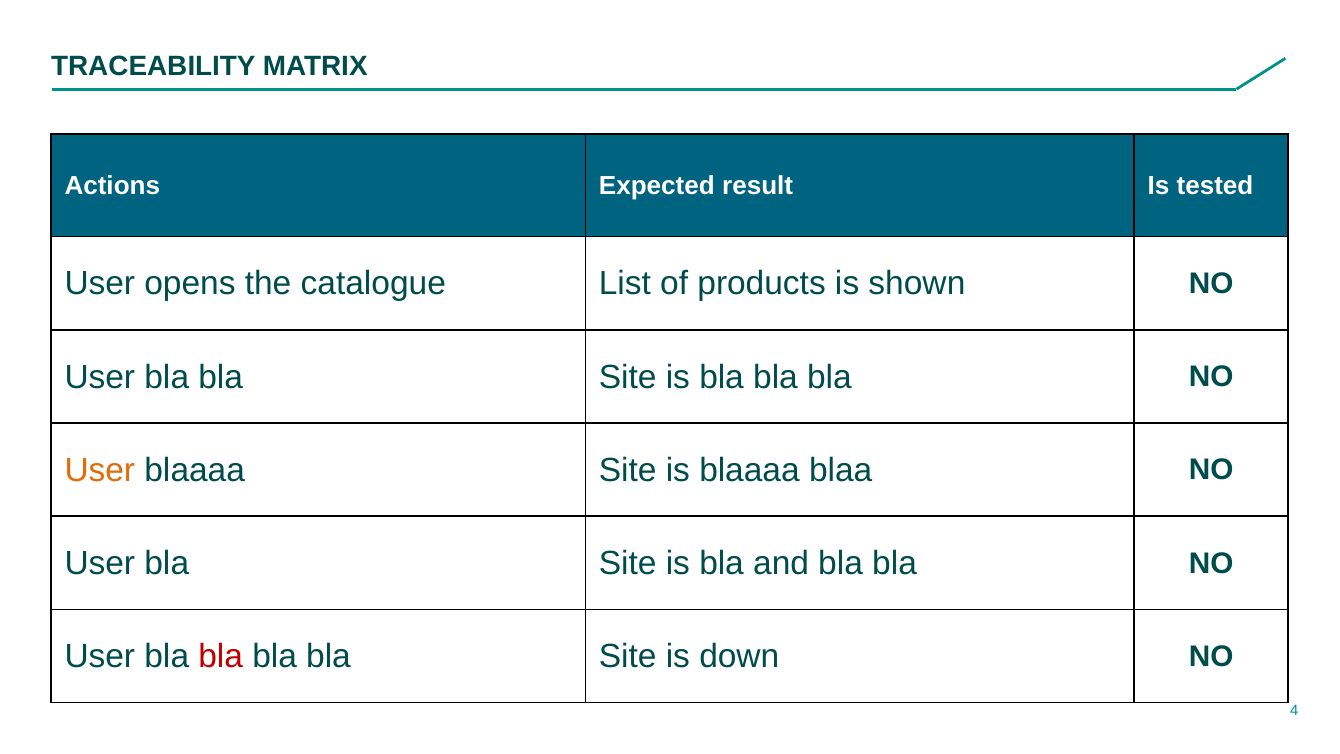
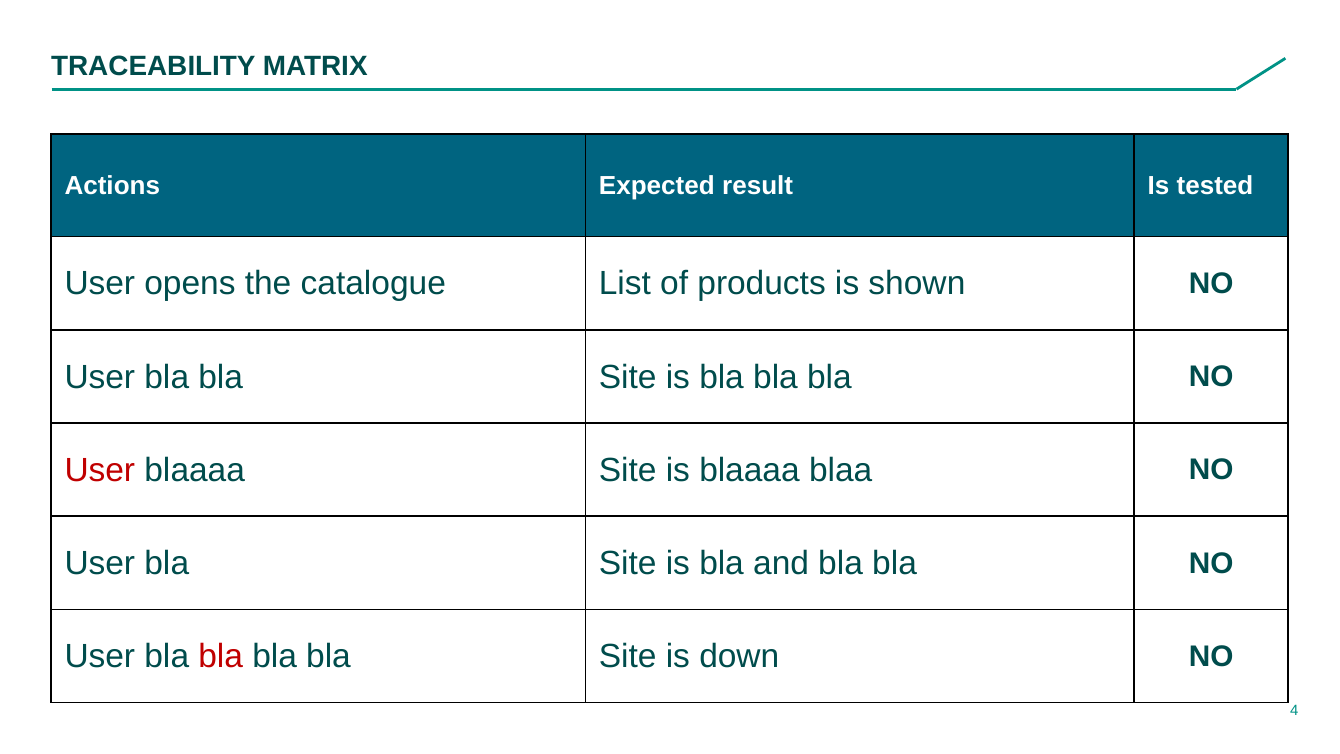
User colour: orange -> red (100, 470)
